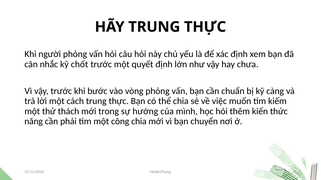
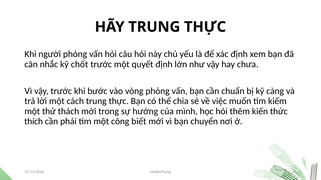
năng: năng -> thích (34, 122)
công chia: chia -> biết (139, 122)
